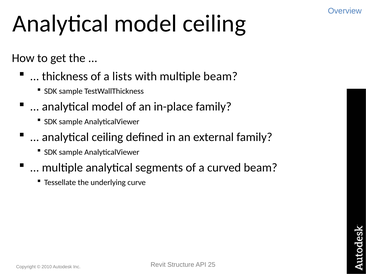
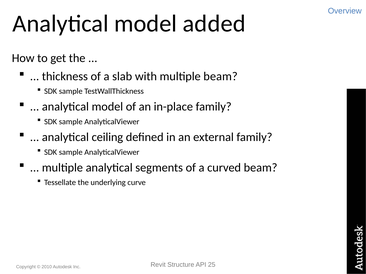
model ceiling: ceiling -> added (214, 24)
lists: lists -> slab (122, 76)
